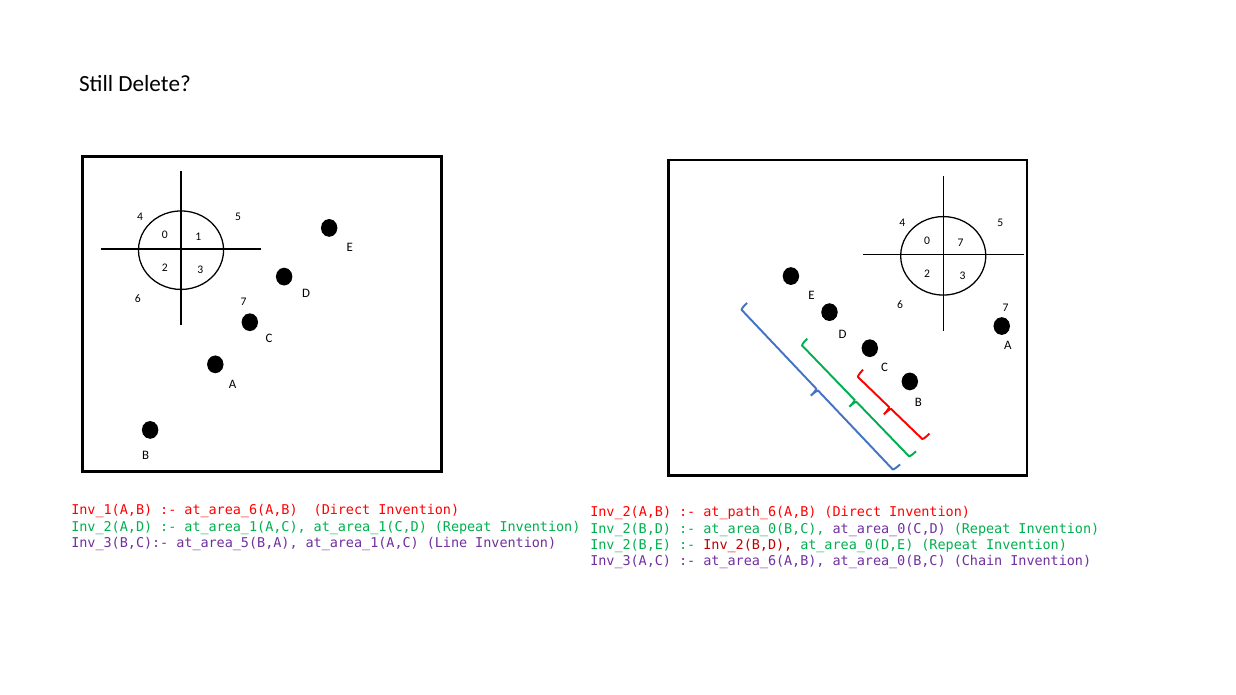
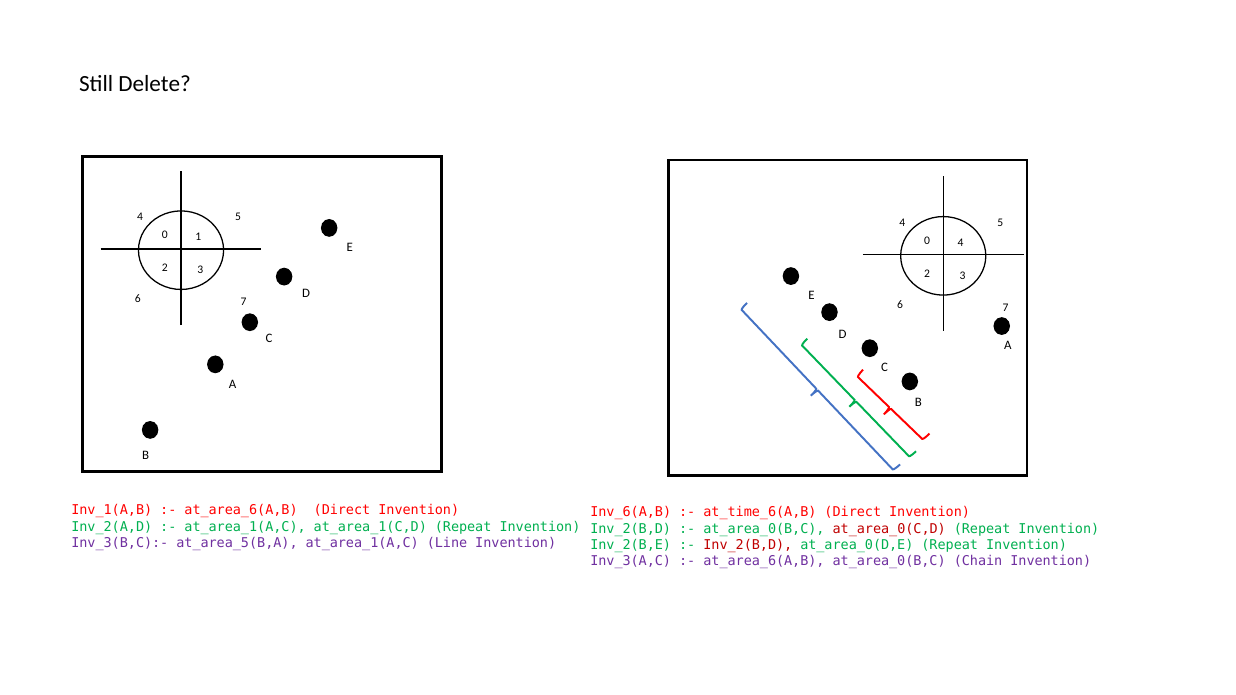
0 7: 7 -> 4 (961, 242)
Inv_2(A,B: Inv_2(A,B -> Inv_6(A,B (631, 513)
at_path_6(A,B: at_path_6(A,B -> at_time_6(A,B (760, 513)
at_area_0(C,D colour: purple -> red (889, 529)
